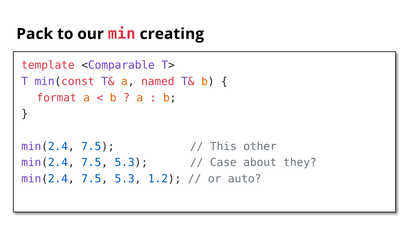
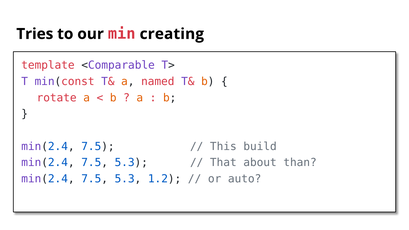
Pack: Pack -> Tries (35, 34)
format: format -> rotate (57, 98)
other: other -> build (260, 146)
Case: Case -> That (223, 163)
they: they -> than (300, 163)
